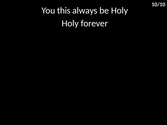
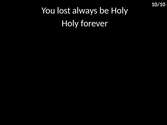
this: this -> lost (64, 10)
